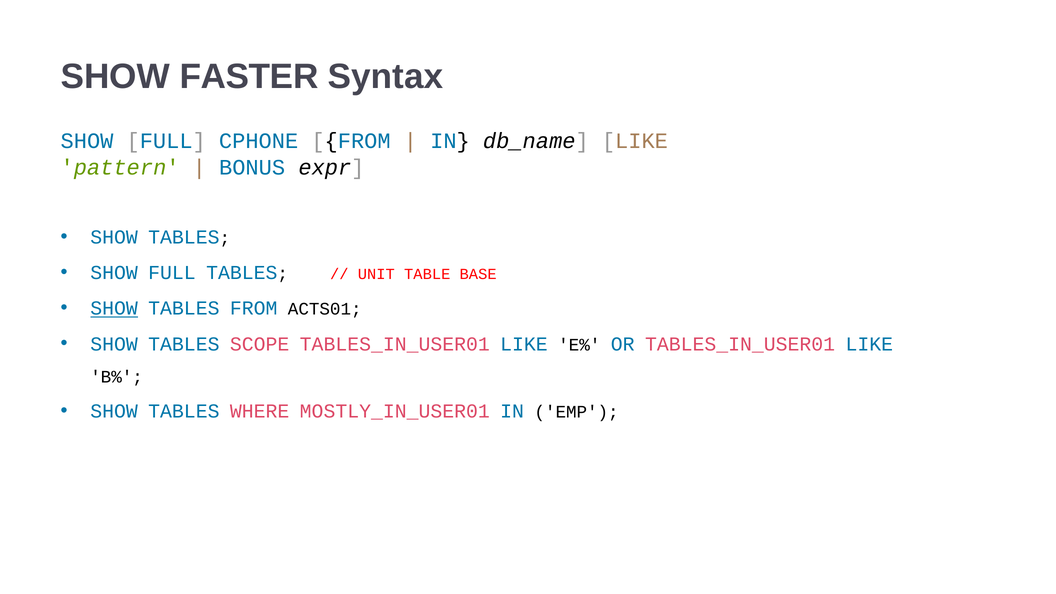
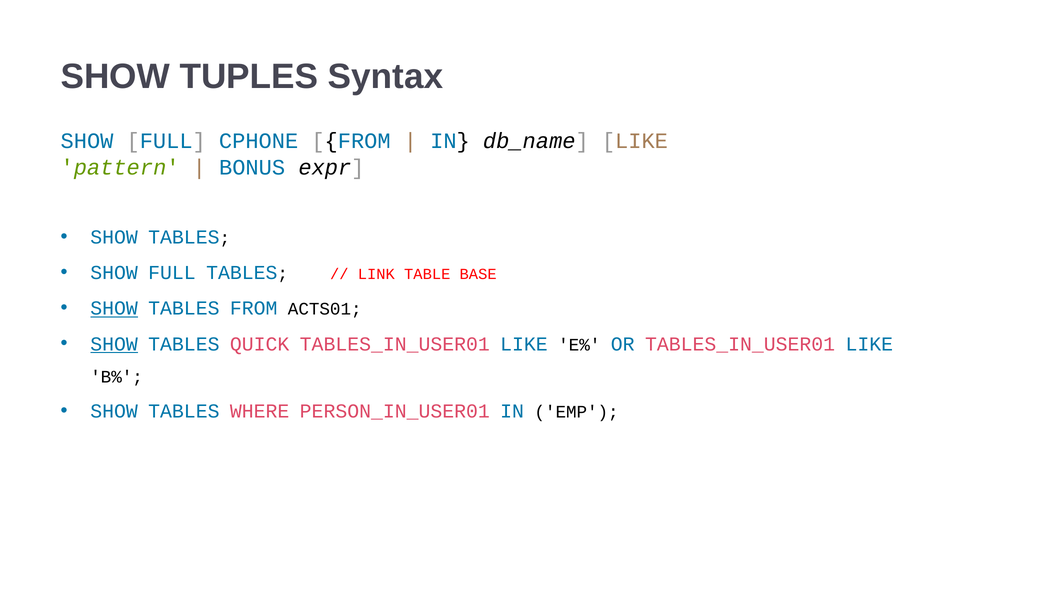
FASTER: FASTER -> TUPLES (249, 76)
UNIT: UNIT -> LINK (376, 274)
SHOW underline: none -> present (114, 344)
SCOPE: SCOPE -> QUICK (260, 344)
MOSTLY_IN_USER01: MOSTLY_IN_USER01 -> PERSON_IN_USER01 (395, 411)
